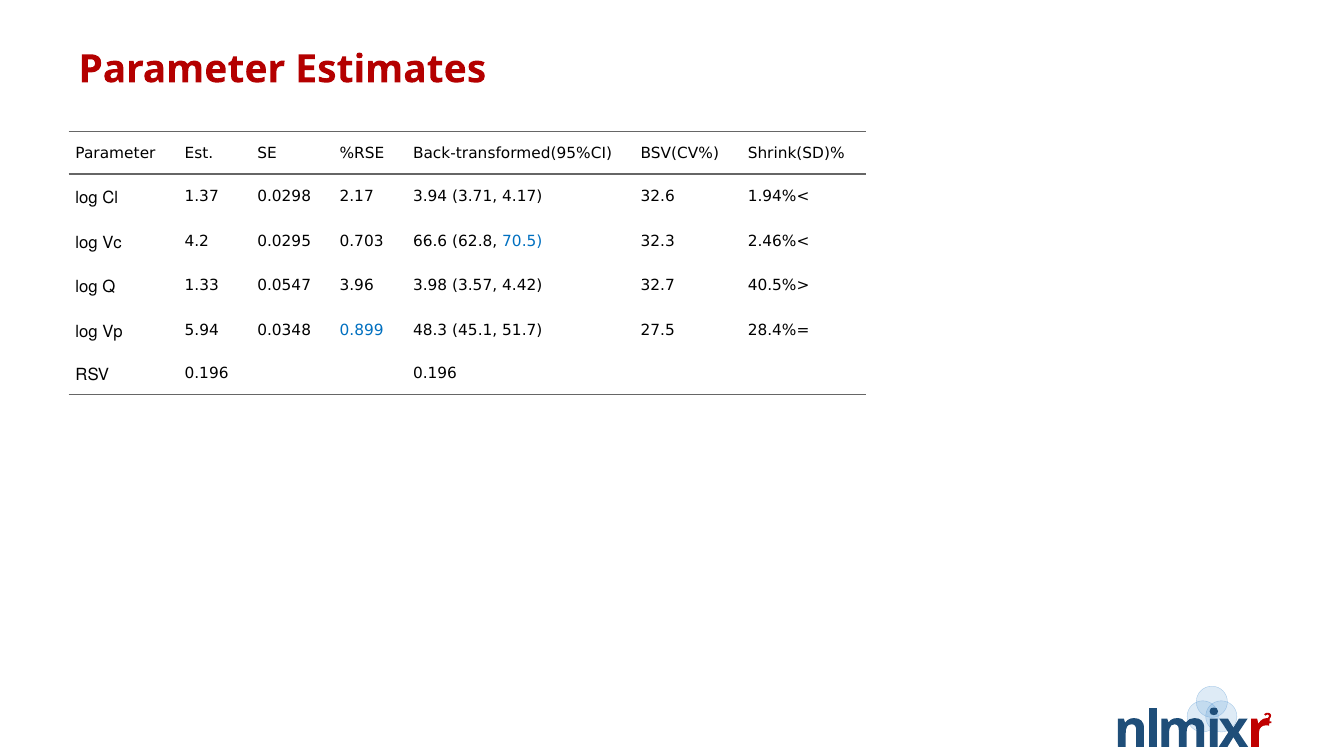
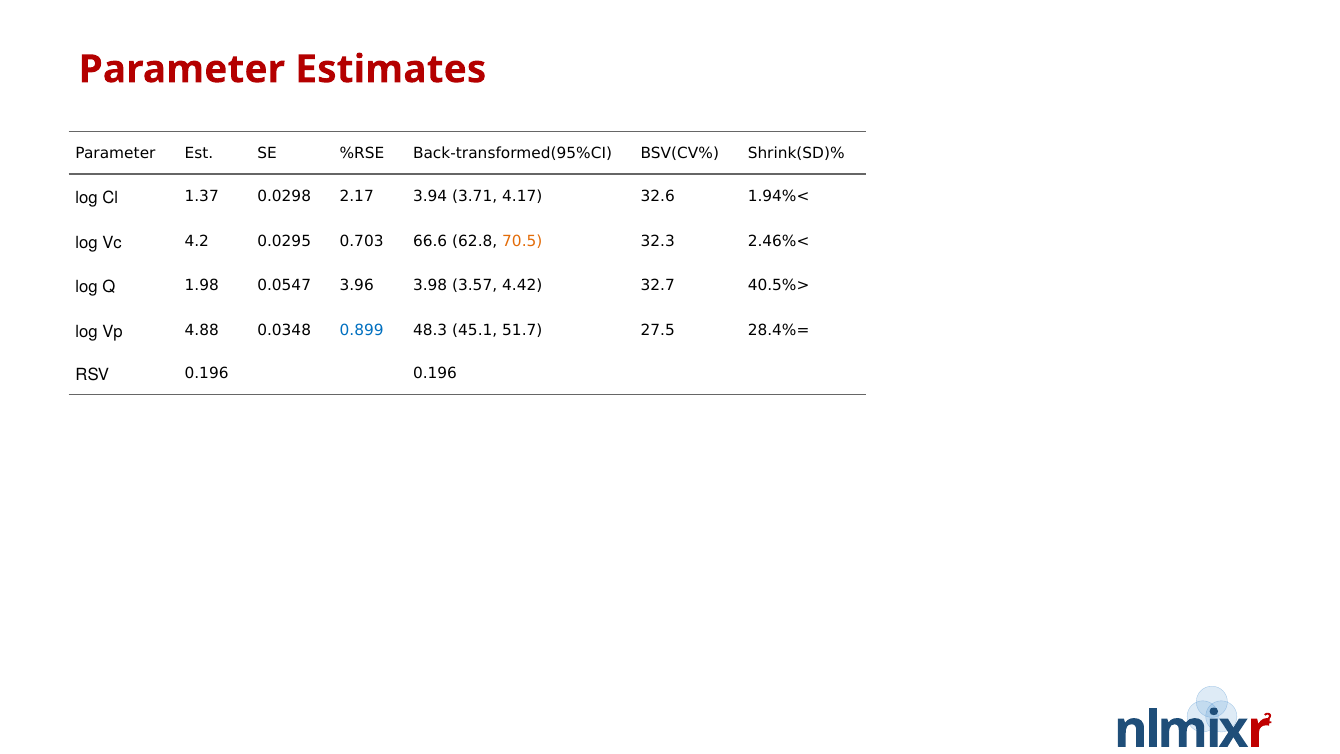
70.5 colour: blue -> orange (522, 241)
1.33: 1.33 -> 1.98 (202, 286)
5.94: 5.94 -> 4.88 (202, 330)
